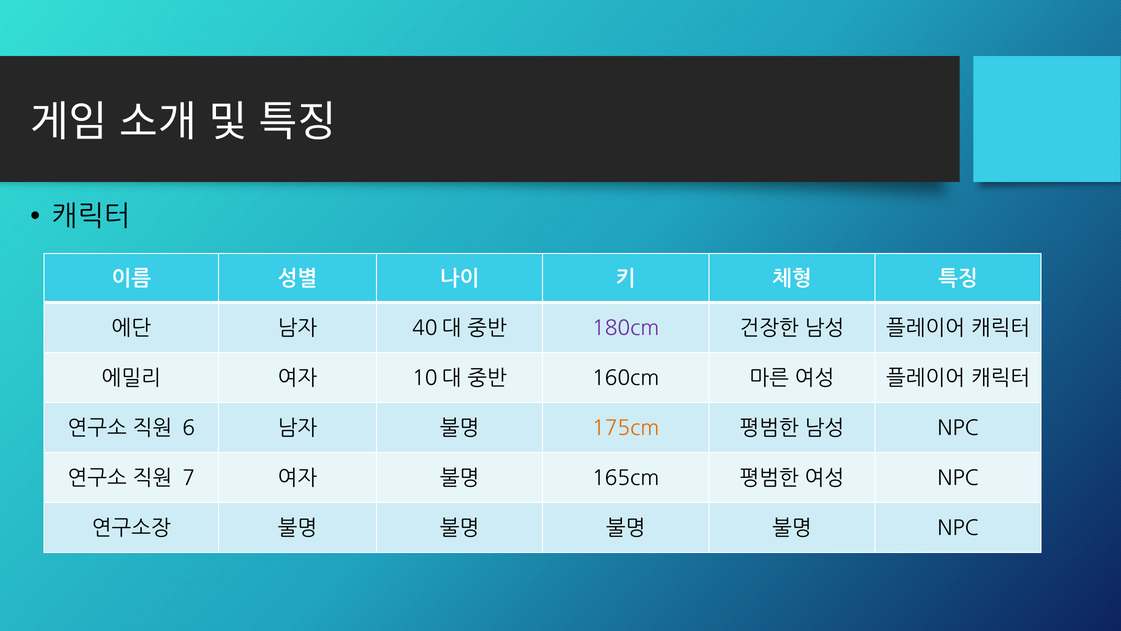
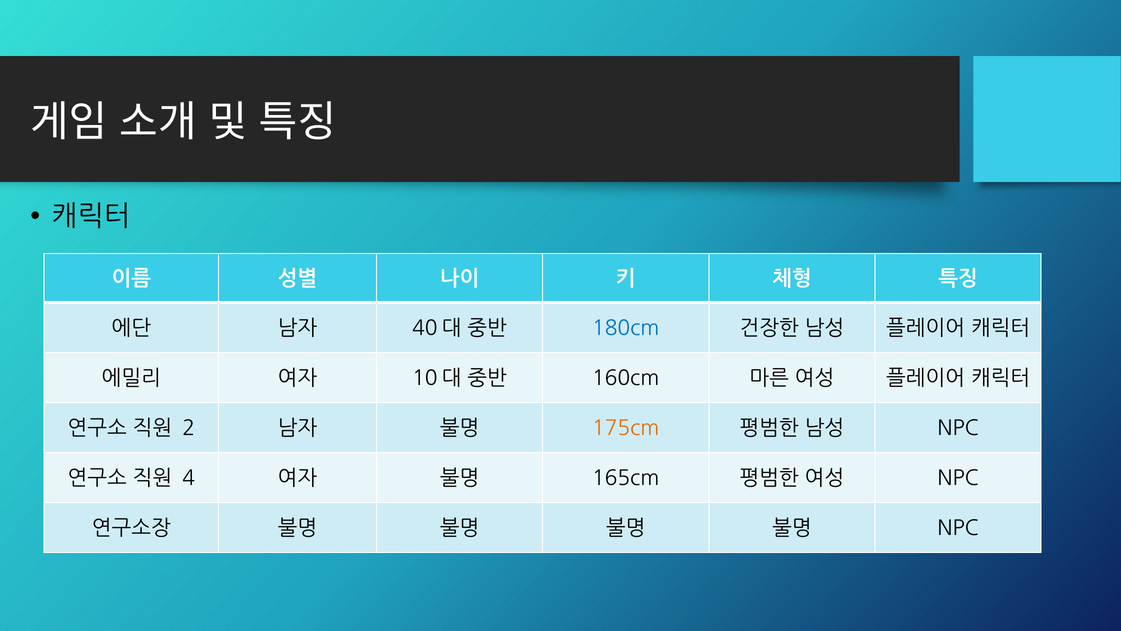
180cm colour: purple -> blue (626, 328)
6: 6 -> 2 (189, 428)
7: 7 -> 4 (189, 478)
